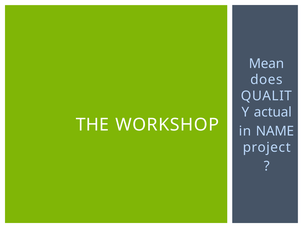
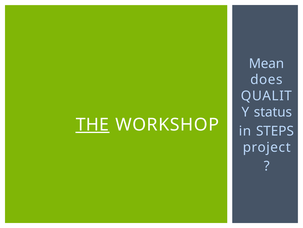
actual: actual -> status (273, 112)
THE underline: none -> present (92, 124)
NAME: NAME -> STEPS (275, 131)
